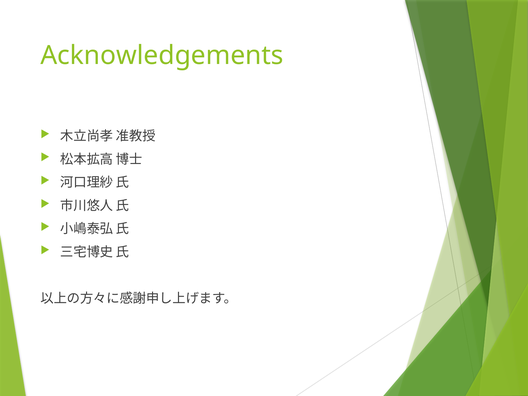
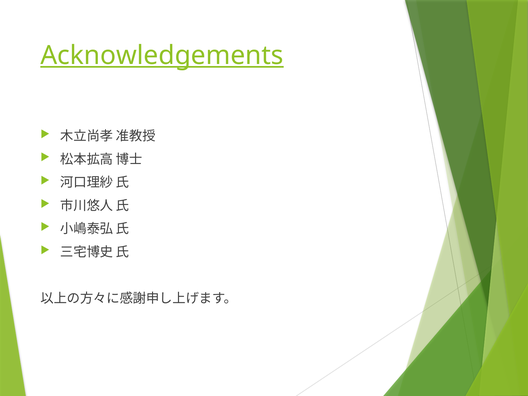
Acknowledgements underline: none -> present (162, 56)
